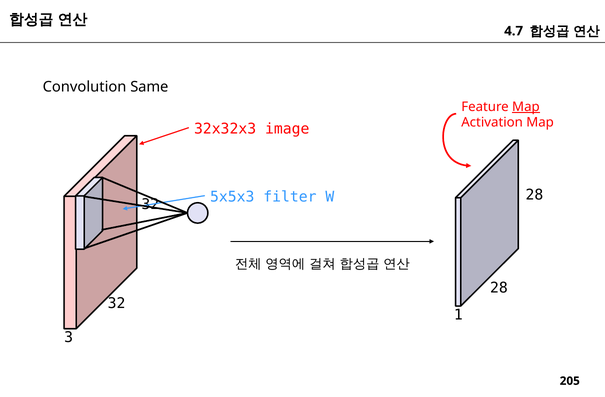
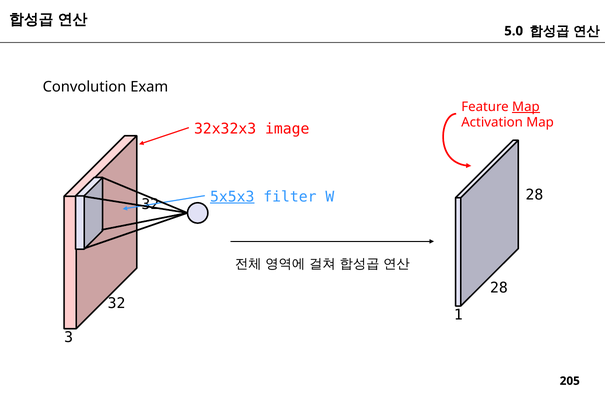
4.7: 4.7 -> 5.0 (514, 31)
Same: Same -> Exam (149, 87)
5x5x3 underline: none -> present (232, 197)
